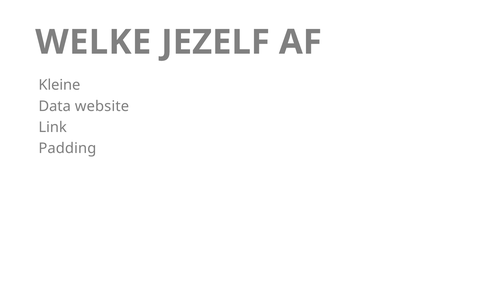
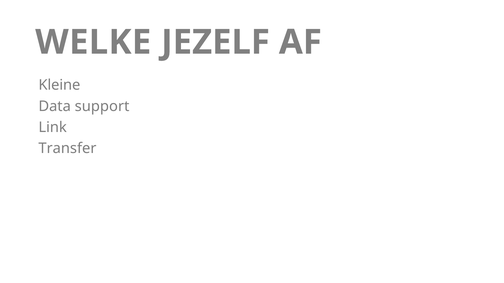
website: website -> support (102, 106)
Padding: Padding -> Transfer (67, 149)
